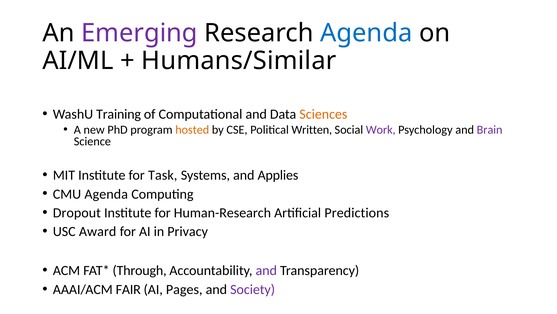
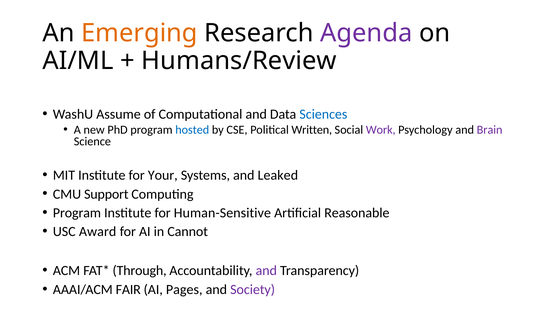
Emerging colour: purple -> orange (139, 33)
Agenda colour: blue -> purple (366, 33)
Humans/Similar: Humans/Similar -> Humans/Review (239, 61)
Training: Training -> Assume (118, 114)
Sciences colour: orange -> blue (323, 114)
hosted colour: orange -> blue (192, 129)
Task: Task -> Your (163, 175)
Applies: Applies -> Leaked (278, 175)
CMU Agenda: Agenda -> Support (106, 194)
Dropout: Dropout -> Program (77, 212)
Human-Research: Human-Research -> Human-Sensitive (222, 212)
Predictions: Predictions -> Reasonable (357, 212)
Privacy: Privacy -> Cannot (188, 231)
